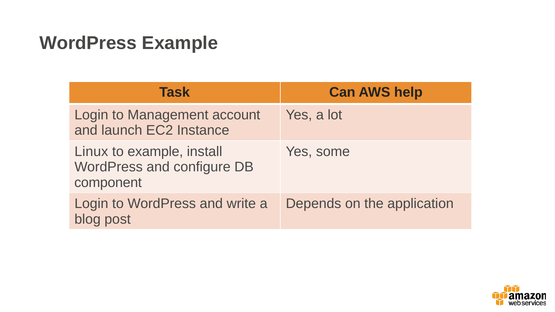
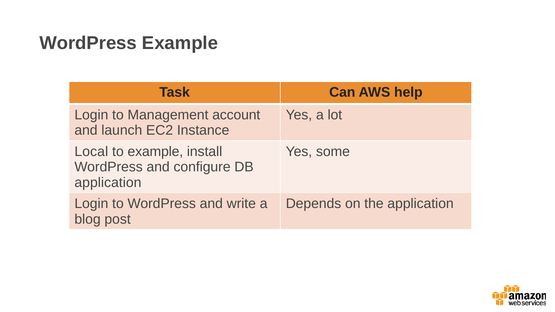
Linux: Linux -> Local (91, 152)
component: component -> application (108, 183)
